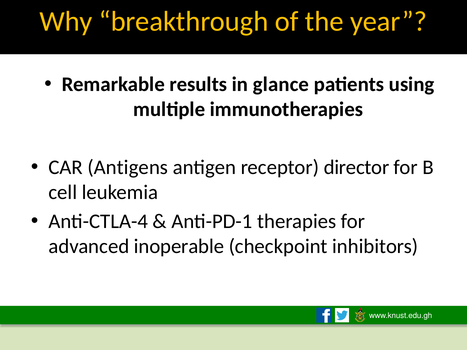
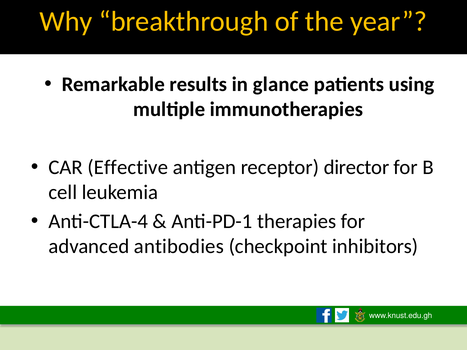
Antigens: Antigens -> Effective (128, 168)
inoperable: inoperable -> antibodies (179, 246)
